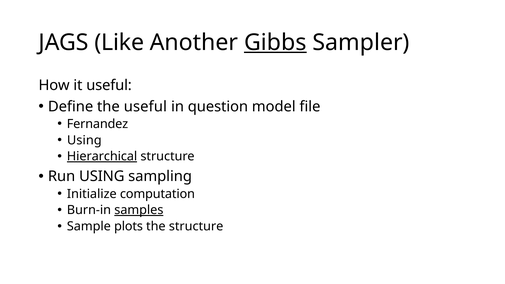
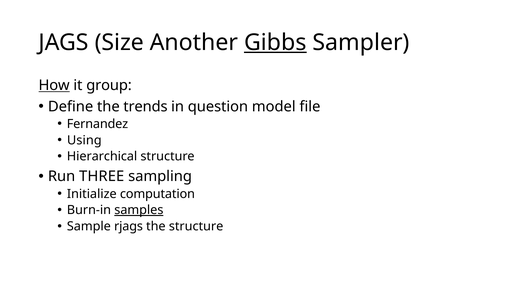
Like: Like -> Size (119, 42)
How underline: none -> present (54, 85)
it useful: useful -> group (109, 85)
the useful: useful -> trends (145, 107)
Hierarchical underline: present -> none (102, 156)
Run USING: USING -> THREE (102, 176)
plots: plots -> rjags (129, 226)
